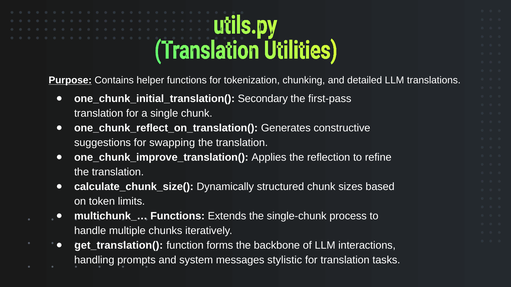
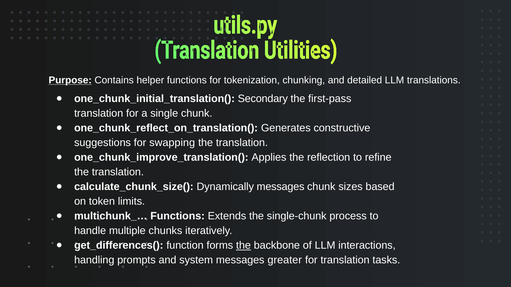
Dynamically structured: structured -> messages (281, 187)
get_translation(: get_translation( -> get_differences( (119, 246)
the underline: none -> present (243, 246)
stylistic: stylistic -> greater (285, 260)
